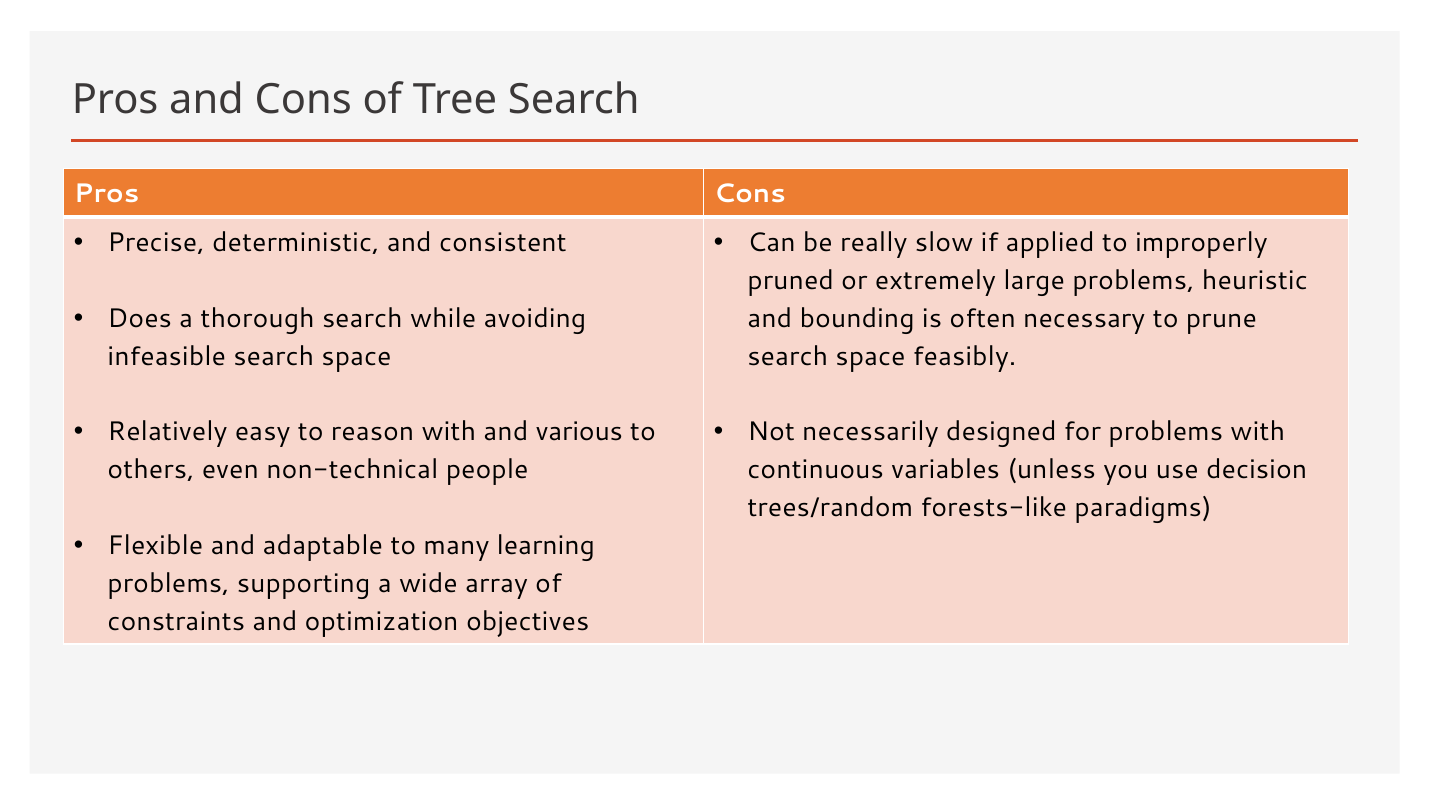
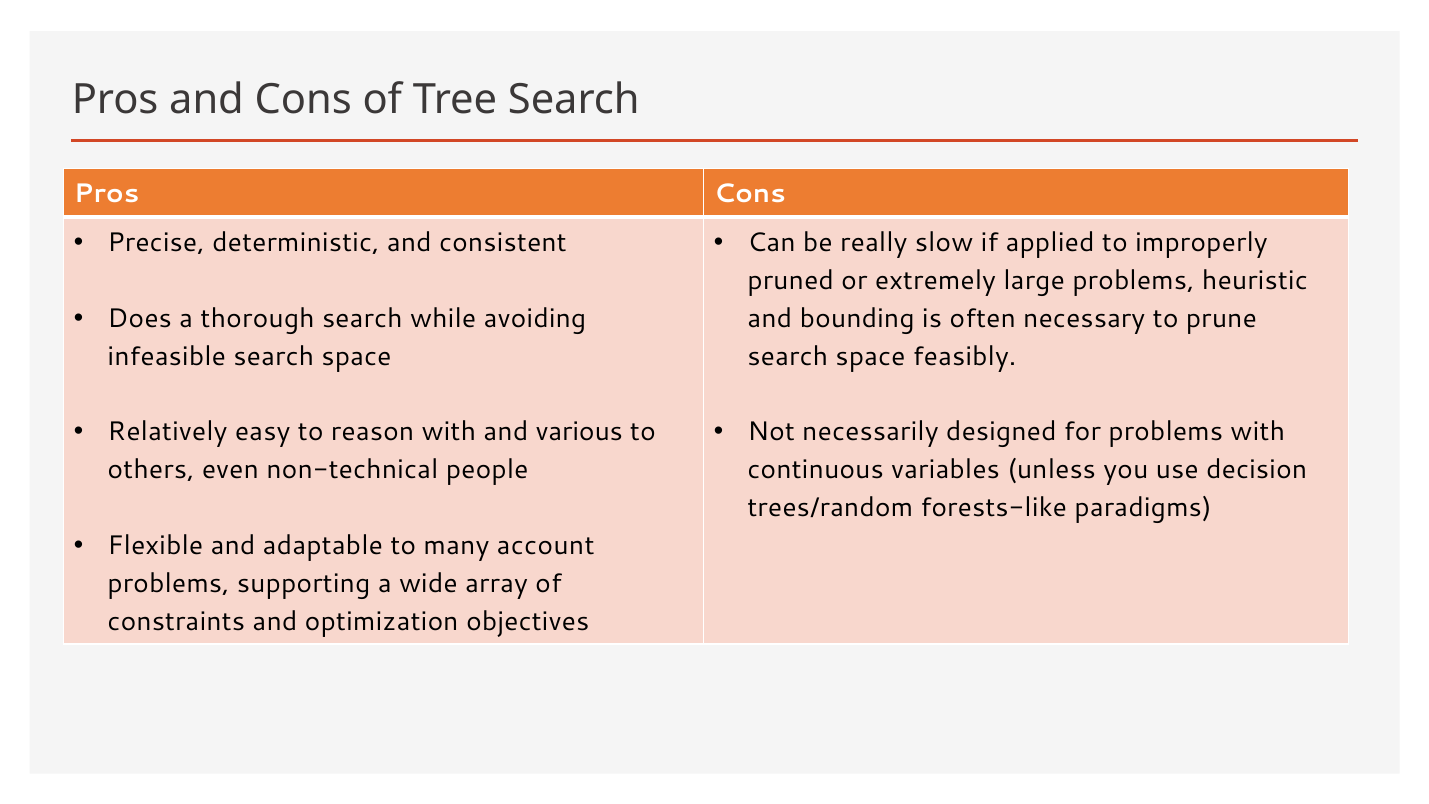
learning: learning -> account (546, 545)
